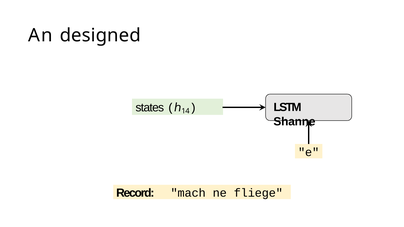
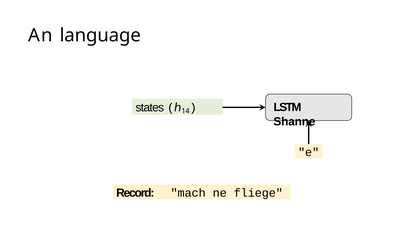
designed: designed -> language (100, 36)
